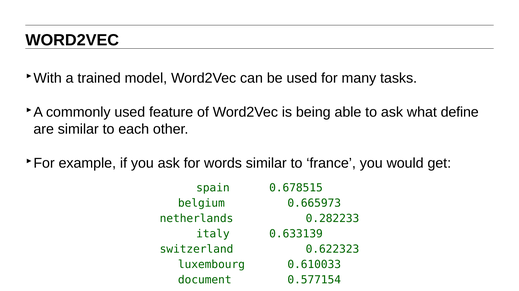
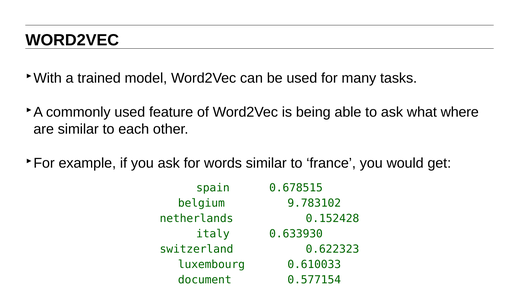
define: define -> where (460, 112)
0.665973: 0.665973 -> 9.783102 (314, 203)
0.282233: 0.282233 -> 0.152428 (332, 219)
0.633139: 0.633139 -> 0.633930 (296, 234)
